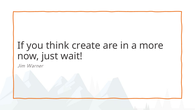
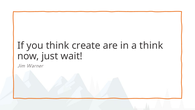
a more: more -> think (151, 45)
